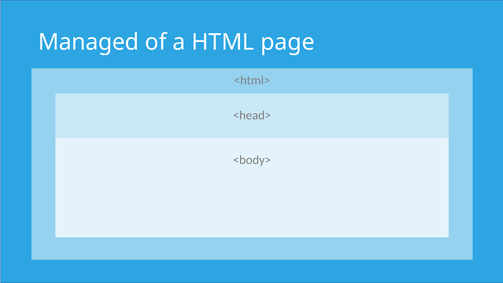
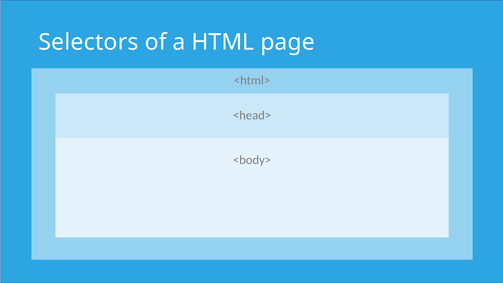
Managed: Managed -> Selectors (88, 42)
